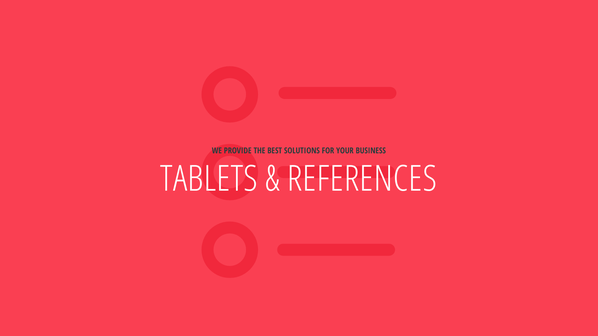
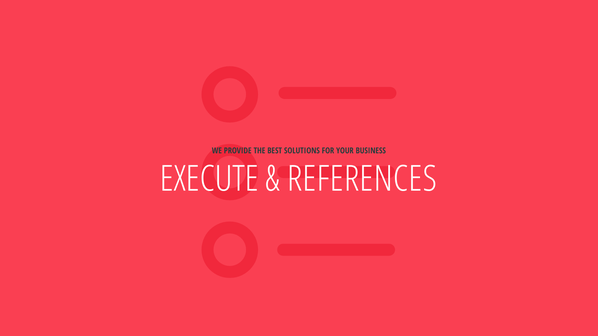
TABLETS: TABLETS -> EXECUTE (209, 179)
